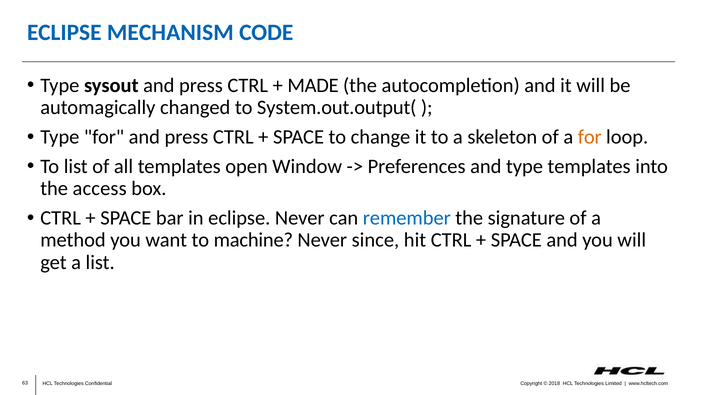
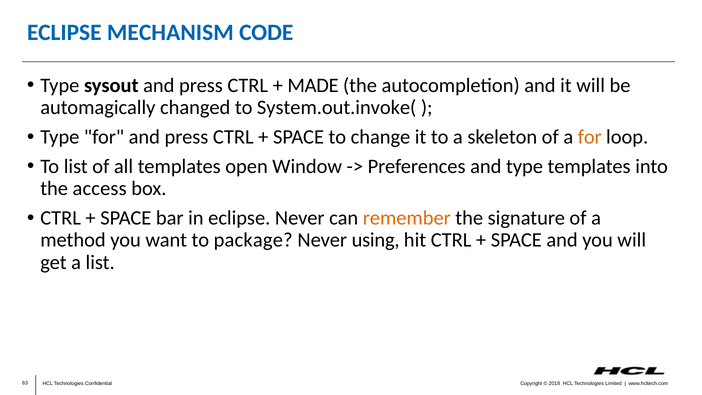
System.out.output(: System.out.output( -> System.out.invoke( (337, 108)
remember colour: blue -> orange (407, 218)
machine: machine -> package (253, 240)
since: since -> using (376, 240)
